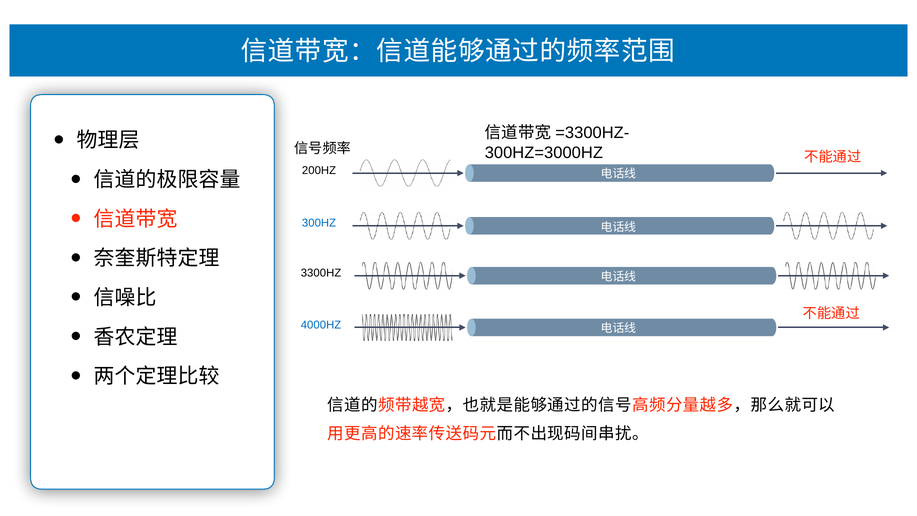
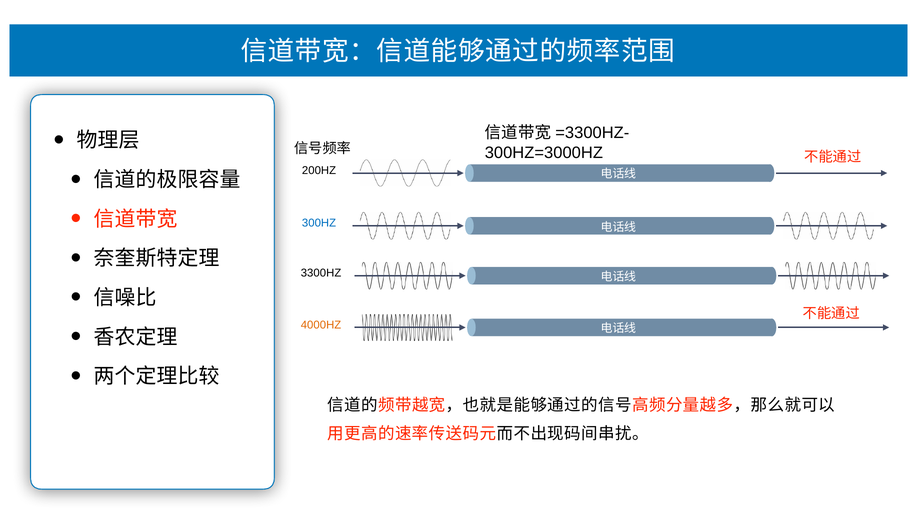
4000HZ colour: blue -> orange (321, 325)
